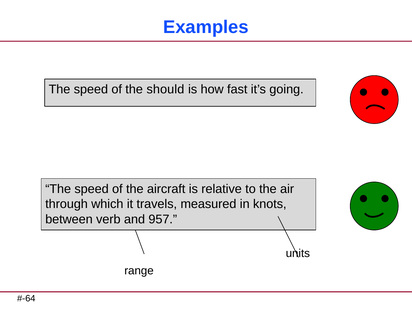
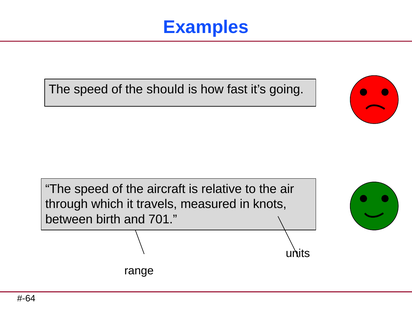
verb: verb -> birth (108, 219)
957: 957 -> 701 (163, 219)
